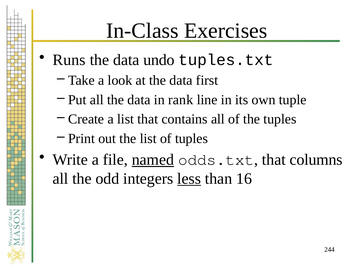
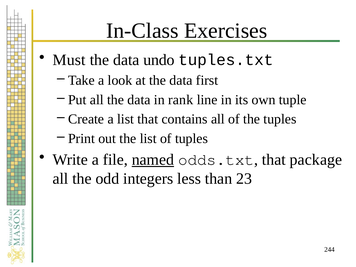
Runs: Runs -> Must (69, 60)
columns: columns -> package (316, 160)
less underline: present -> none (189, 179)
16: 16 -> 23 (244, 179)
